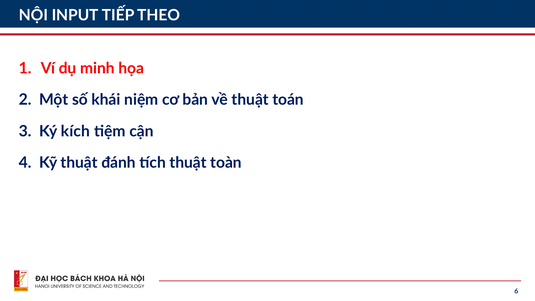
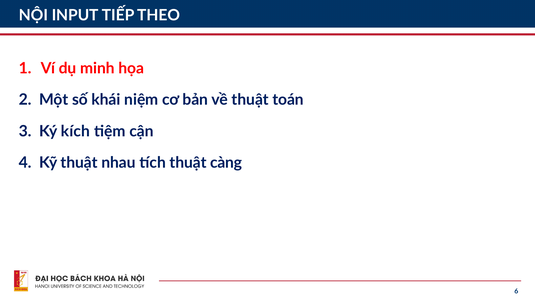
đánh: đánh -> nhau (119, 163)
toàn: toàn -> càng (226, 163)
